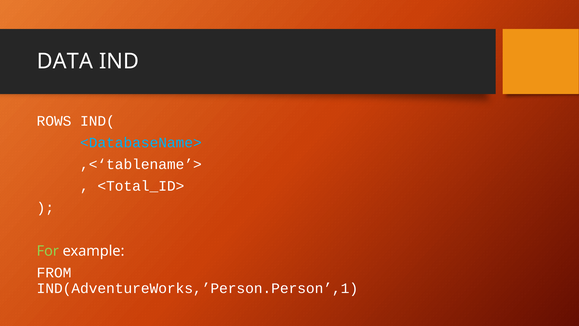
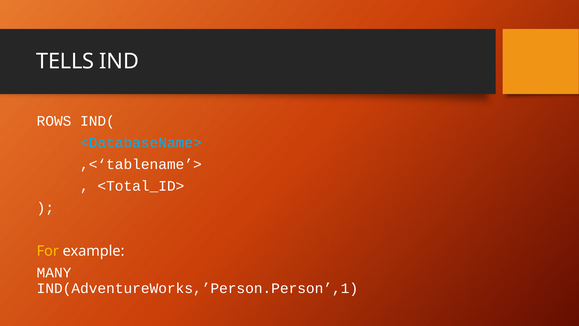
DATA: DATA -> TELLS (65, 61)
For colour: light green -> yellow (48, 251)
FROM: FROM -> MANY (54, 273)
